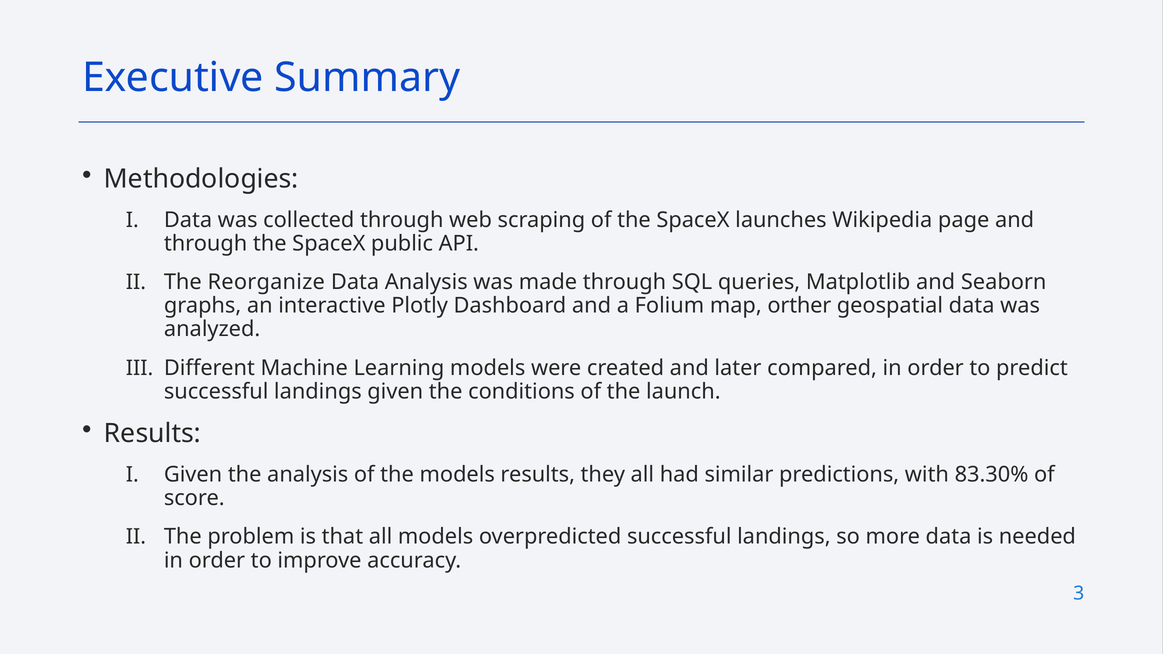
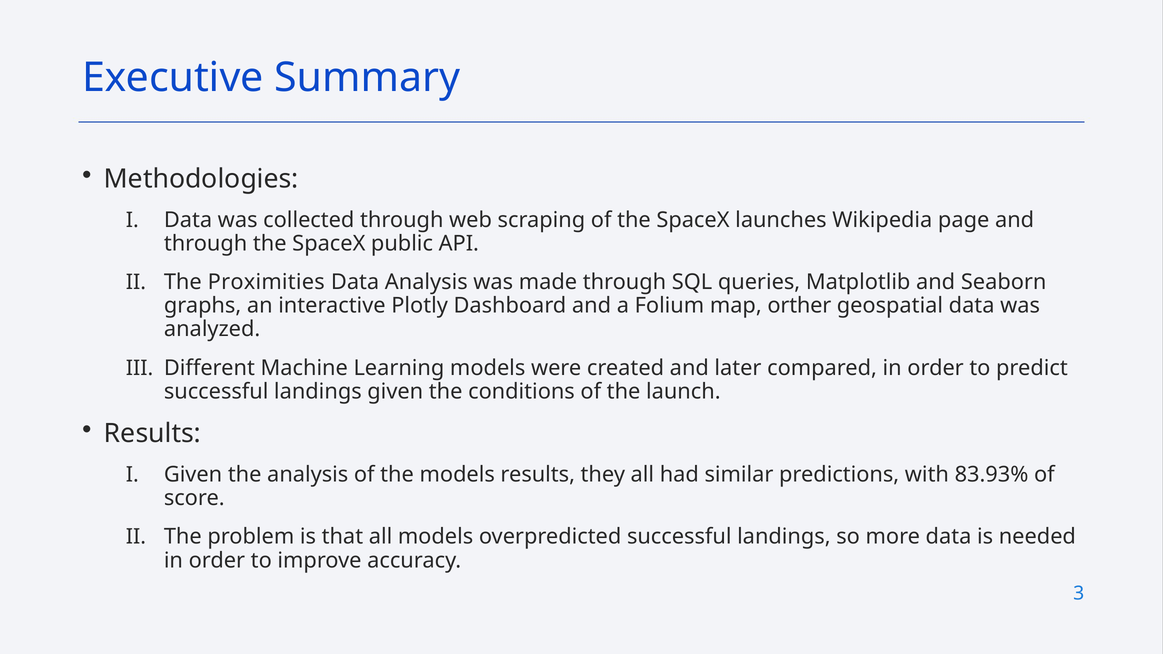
Reorganize: Reorganize -> Proximities (266, 282)
83.30%: 83.30% -> 83.93% (992, 475)
